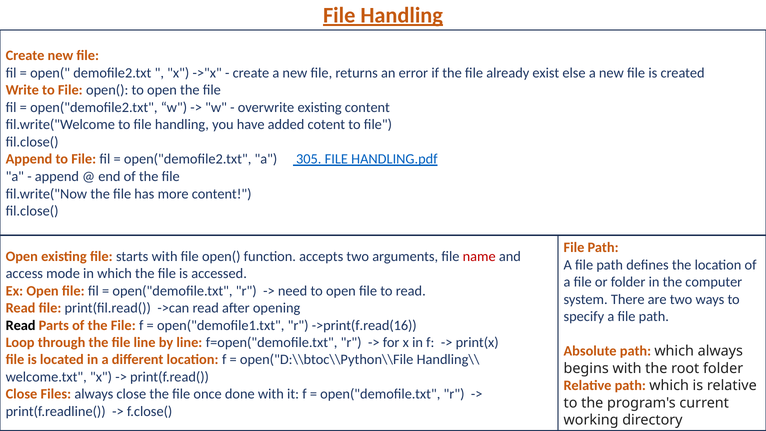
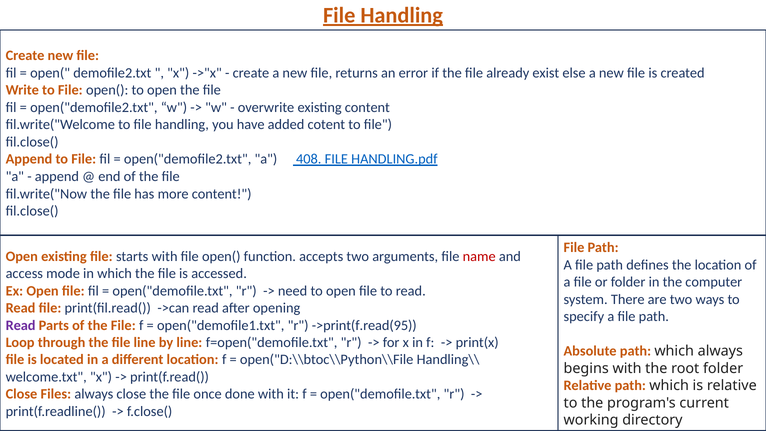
305: 305 -> 408 (309, 159)
Read colour: black -> purple (21, 325)
->print(f.read(16: ->print(f.read(16 -> ->print(f.read(95 (364, 325)
